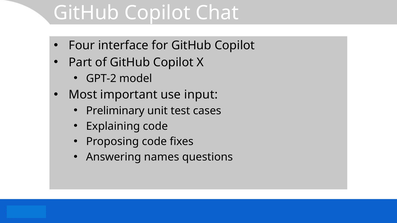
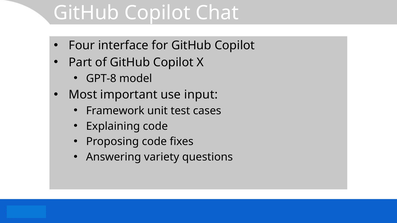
GPT-2: GPT-2 -> GPT-8 (101, 78)
Preliminary: Preliminary -> Framework (115, 111)
names: names -> variety (162, 157)
